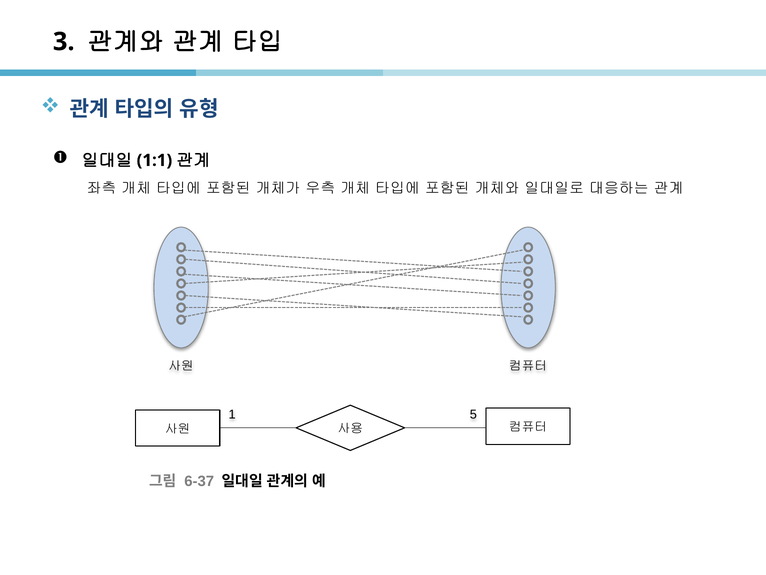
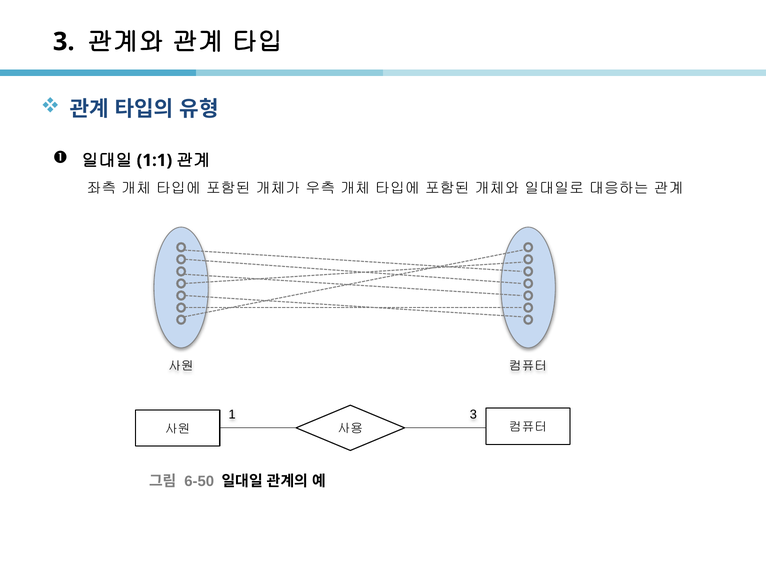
1 5: 5 -> 3 (473, 414)
6-37: 6-37 -> 6-50 (199, 481)
